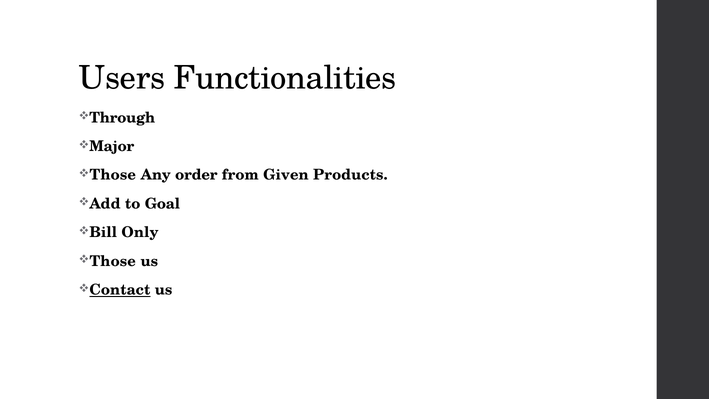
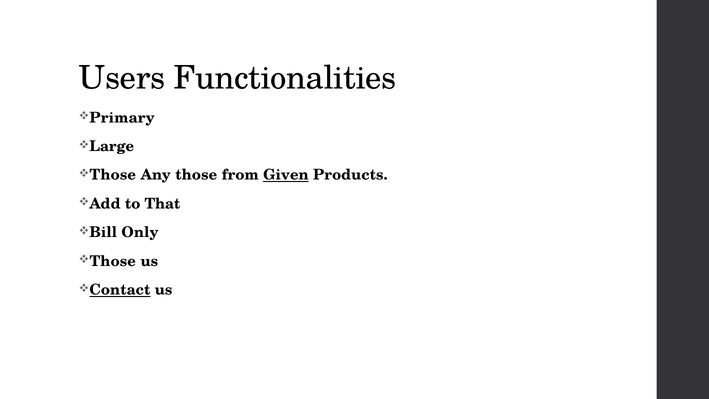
Through: Through -> Primary (122, 118)
Major: Major -> Large (112, 146)
Any order: order -> those (196, 175)
Given underline: none -> present (286, 175)
Goal: Goal -> That (162, 204)
